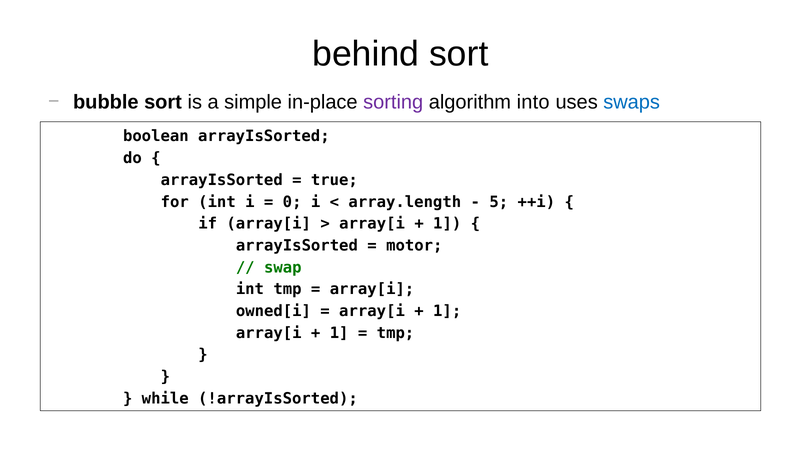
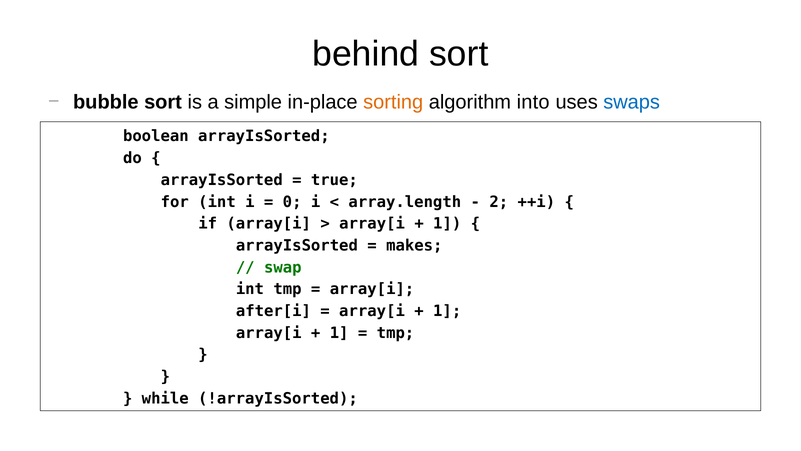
sorting colour: purple -> orange (393, 102)
5: 5 -> 2 (499, 202)
motor: motor -> makes (414, 245)
owned[i: owned[i -> after[i (273, 311)
